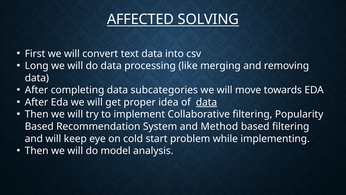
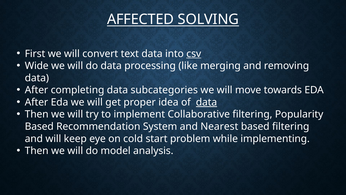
csv underline: none -> present (194, 54)
Long: Long -> Wide (37, 66)
Method: Method -> Nearest (219, 126)
